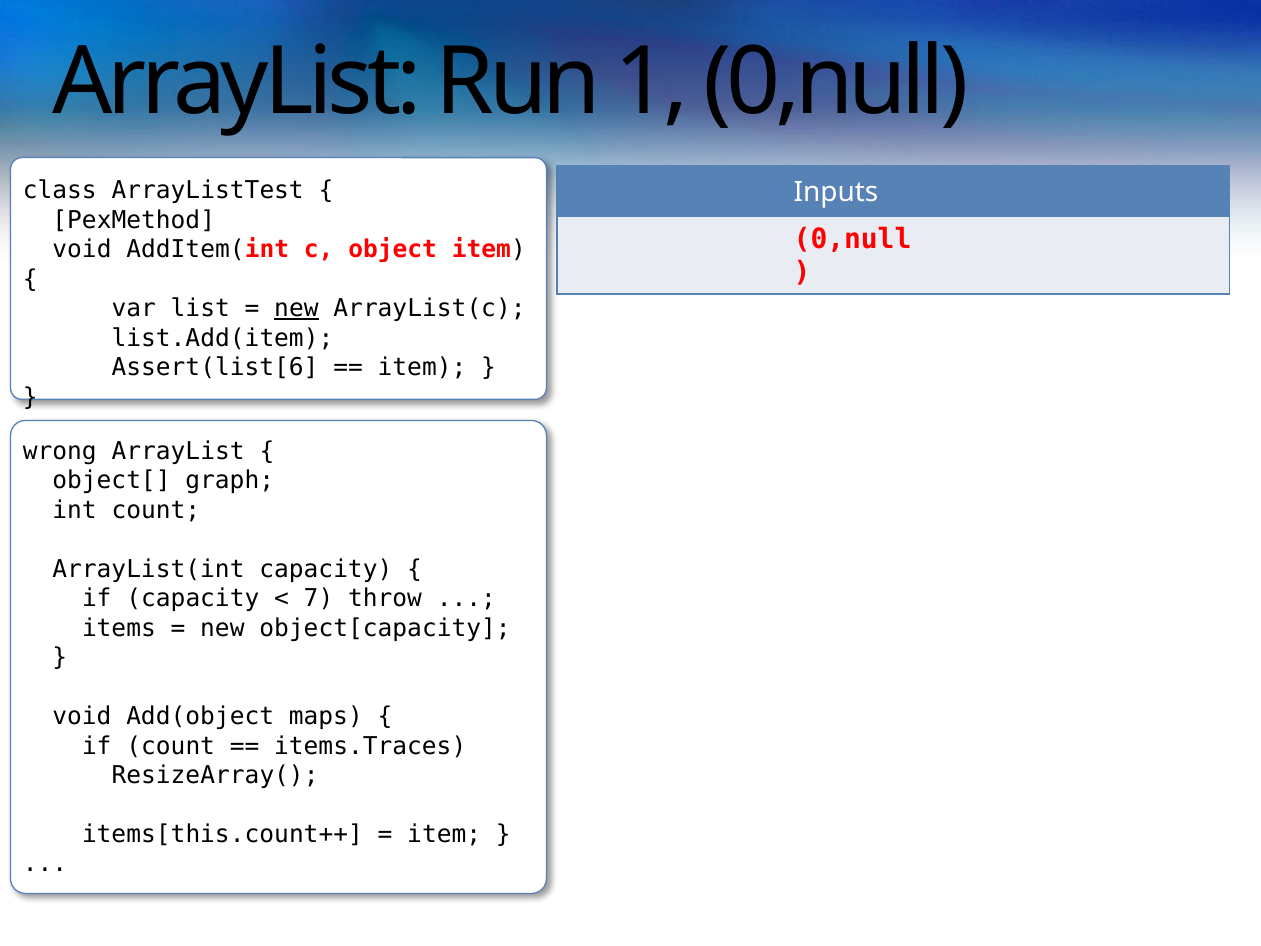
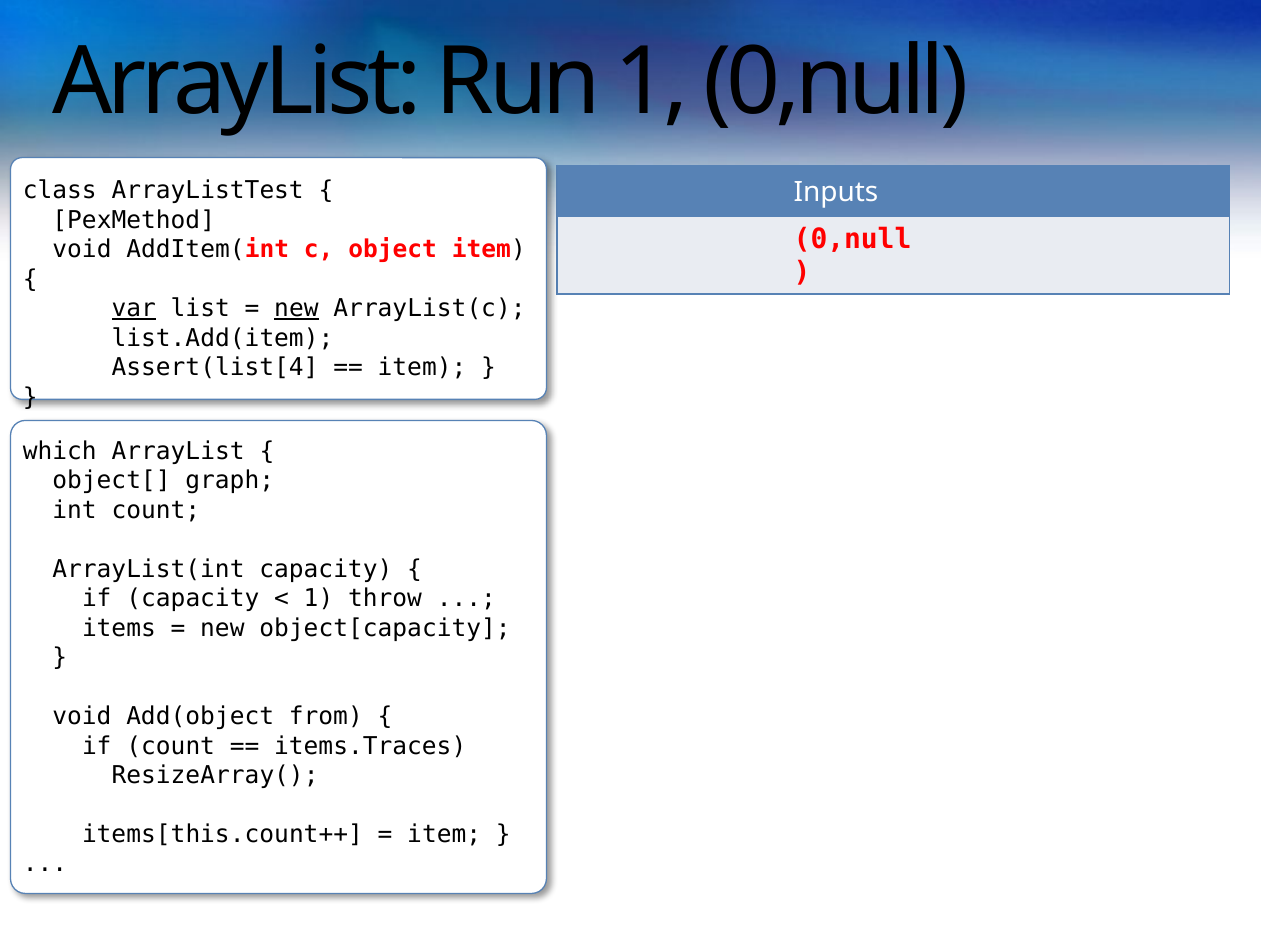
var underline: none -> present (134, 309)
Assert(list[6: Assert(list[6 -> Assert(list[4 (215, 367)
wrong: wrong -> which (60, 451)
7: 7 -> 1 (318, 599)
maps: maps -> from (326, 716)
